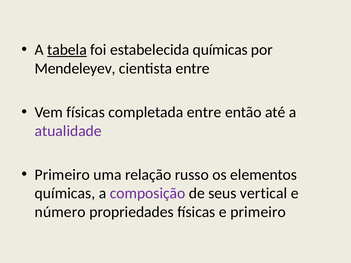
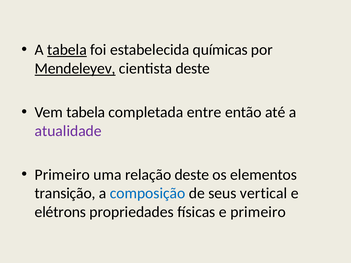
Mendeleyev underline: none -> present (75, 69)
cientista entre: entre -> deste (193, 69)
Vem físicas: físicas -> tabela (86, 112)
relação russo: russo -> deste (192, 175)
químicas: químicas -> transição (65, 194)
composição colour: purple -> blue (148, 194)
número: número -> elétrons (60, 212)
